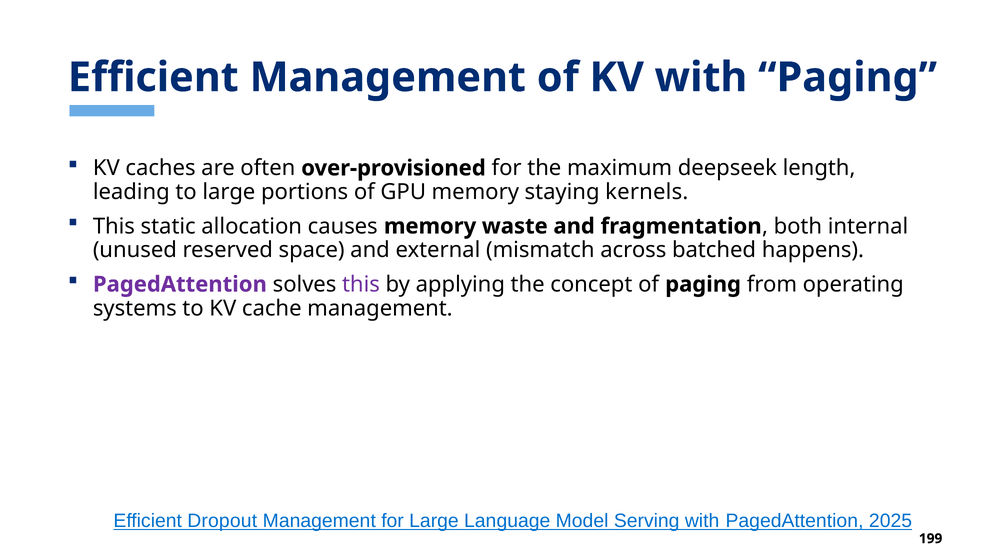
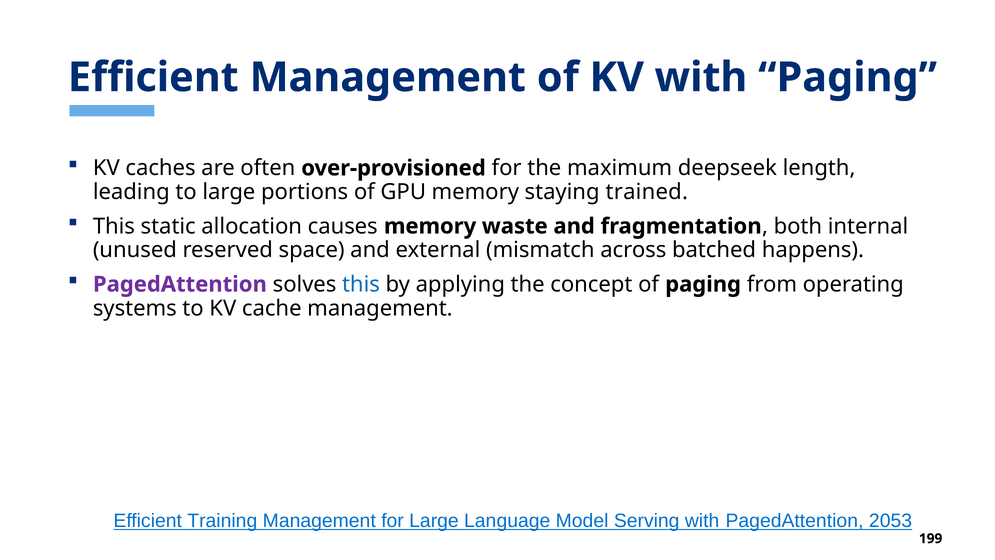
kernels: kernels -> trained (647, 192)
this colour: purple -> blue (361, 284)
Dropout: Dropout -> Training (222, 521)
2025: 2025 -> 2053 (891, 521)
